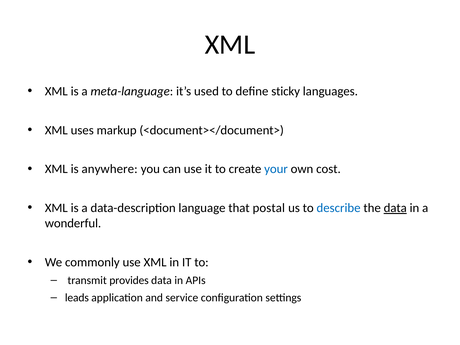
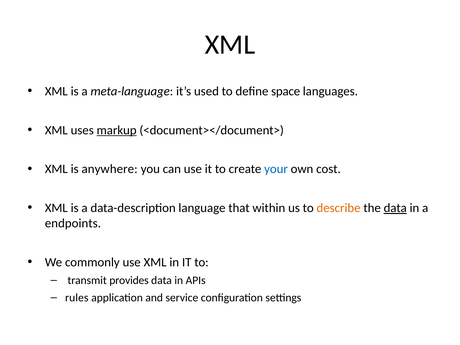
sticky: sticky -> space (286, 91)
markup underline: none -> present (117, 130)
postal: postal -> within (269, 208)
describe colour: blue -> orange (339, 208)
wonderful: wonderful -> endpoints (73, 223)
leads: leads -> rules (77, 298)
